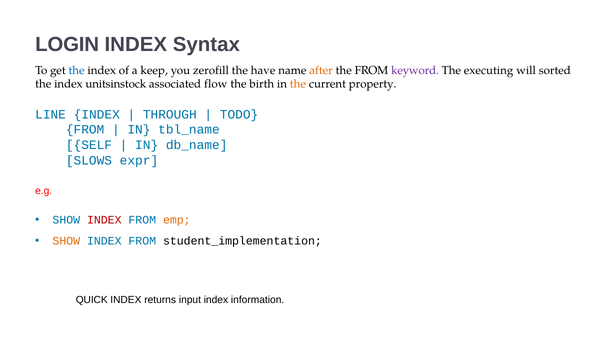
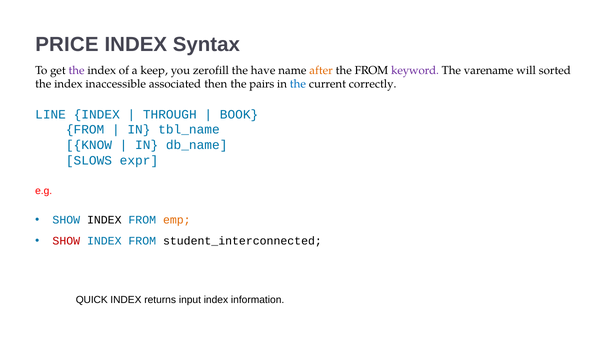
LOGIN: LOGIN -> PRICE (67, 44)
the colour: blue -> purple (77, 70)
executing: executing -> varename (489, 70)
unitsinstock: unitsinstock -> inaccessible (116, 84)
flow: flow -> then (216, 84)
birth: birth -> pairs (262, 84)
the colour: orange -> blue (298, 84)
property: property -> correctly (373, 84)
TODO: TODO -> BOOK (239, 115)
SELF: SELF -> KNOW (89, 145)
INDEX colour: red -> black (104, 220)
SHOW colour: orange -> red (66, 241)
student_implementation: student_implementation -> student_interconnected (242, 241)
